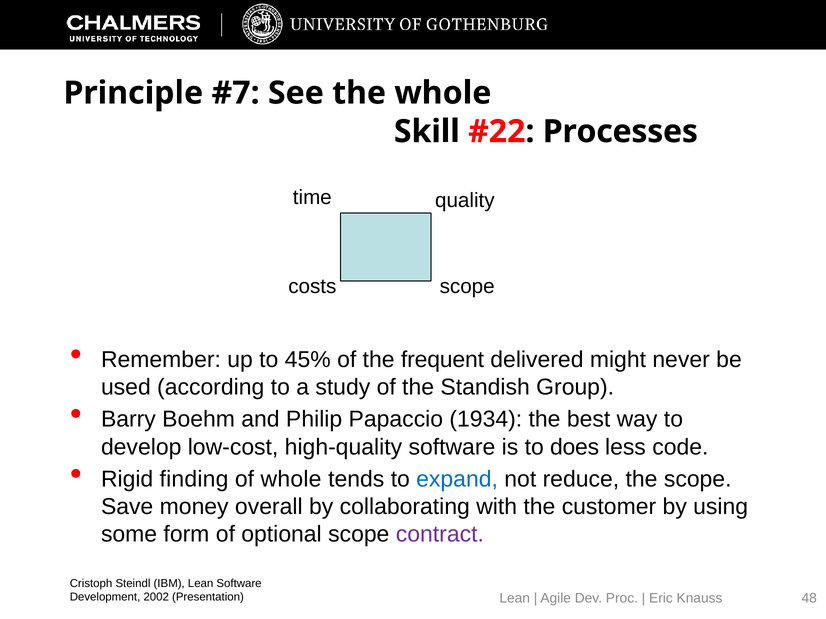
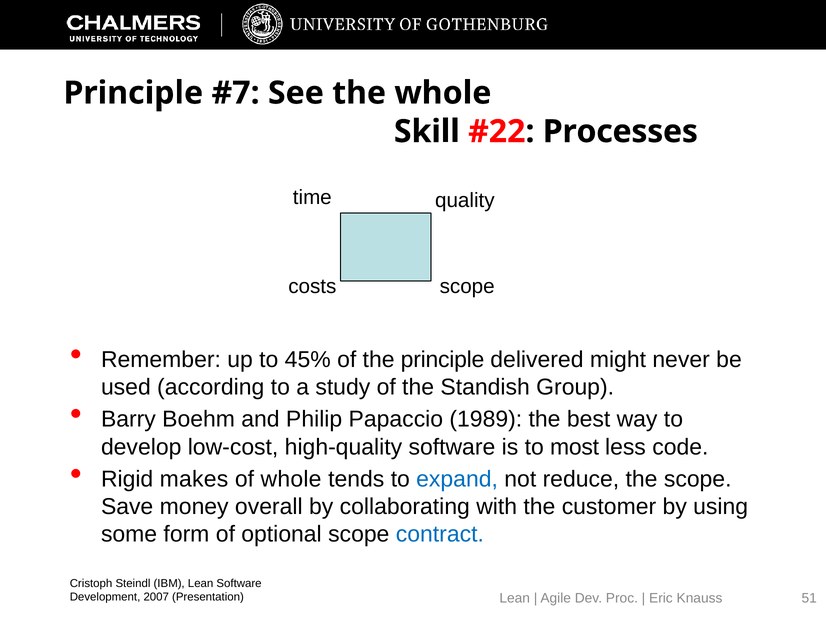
the frequent: frequent -> principle (443, 360)
1934: 1934 -> 1989 (486, 420)
does: does -> most (575, 447)
finding: finding -> makes (194, 480)
contract colour: purple -> blue (440, 535)
2002: 2002 -> 2007 (156, 598)
48: 48 -> 51 (809, 599)
